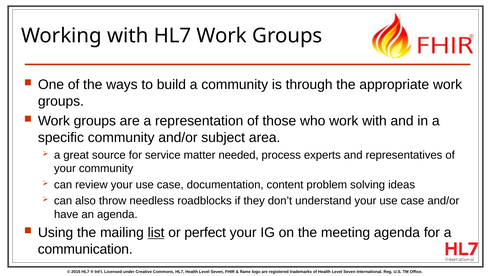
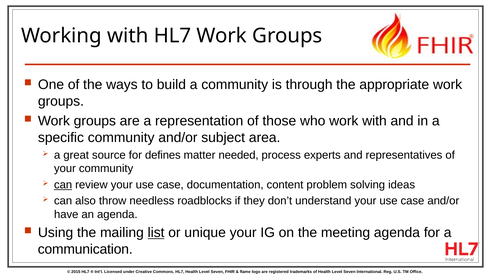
service: service -> defines (163, 155)
can underline: none -> present (63, 185)
perfect: perfect -> unique (205, 233)
